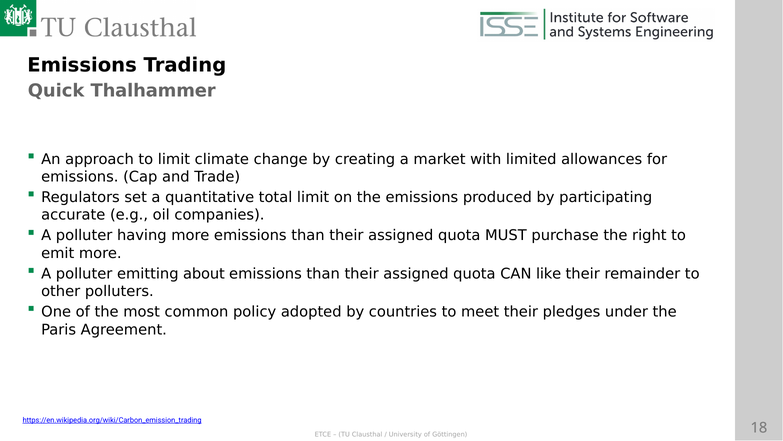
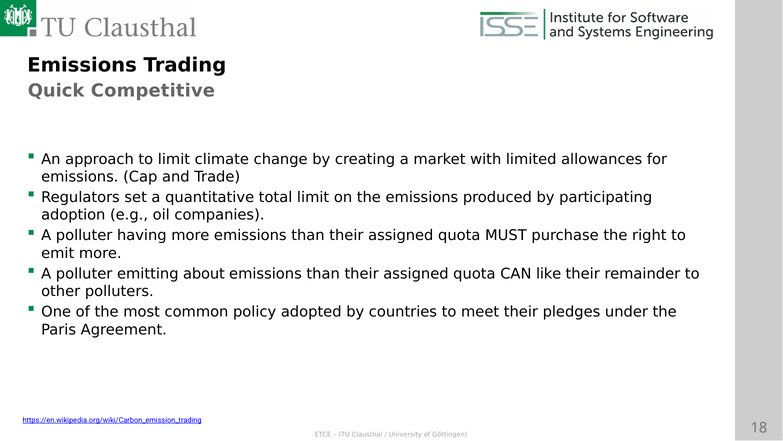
Thalhammer: Thalhammer -> Competitive (153, 91)
accurate: accurate -> adoption (73, 215)
